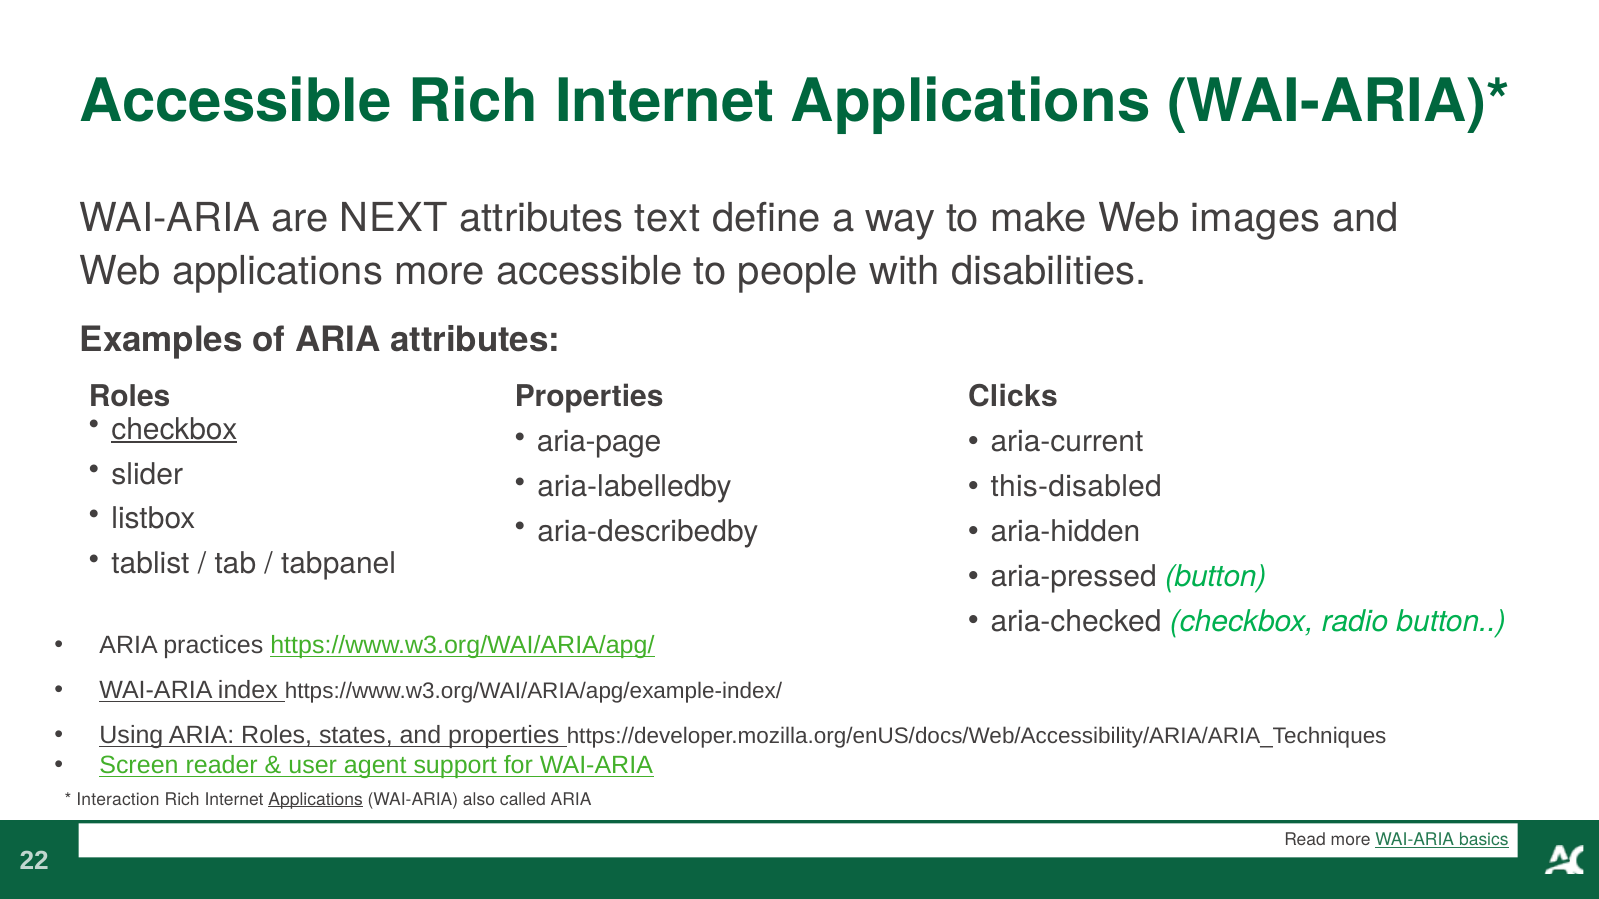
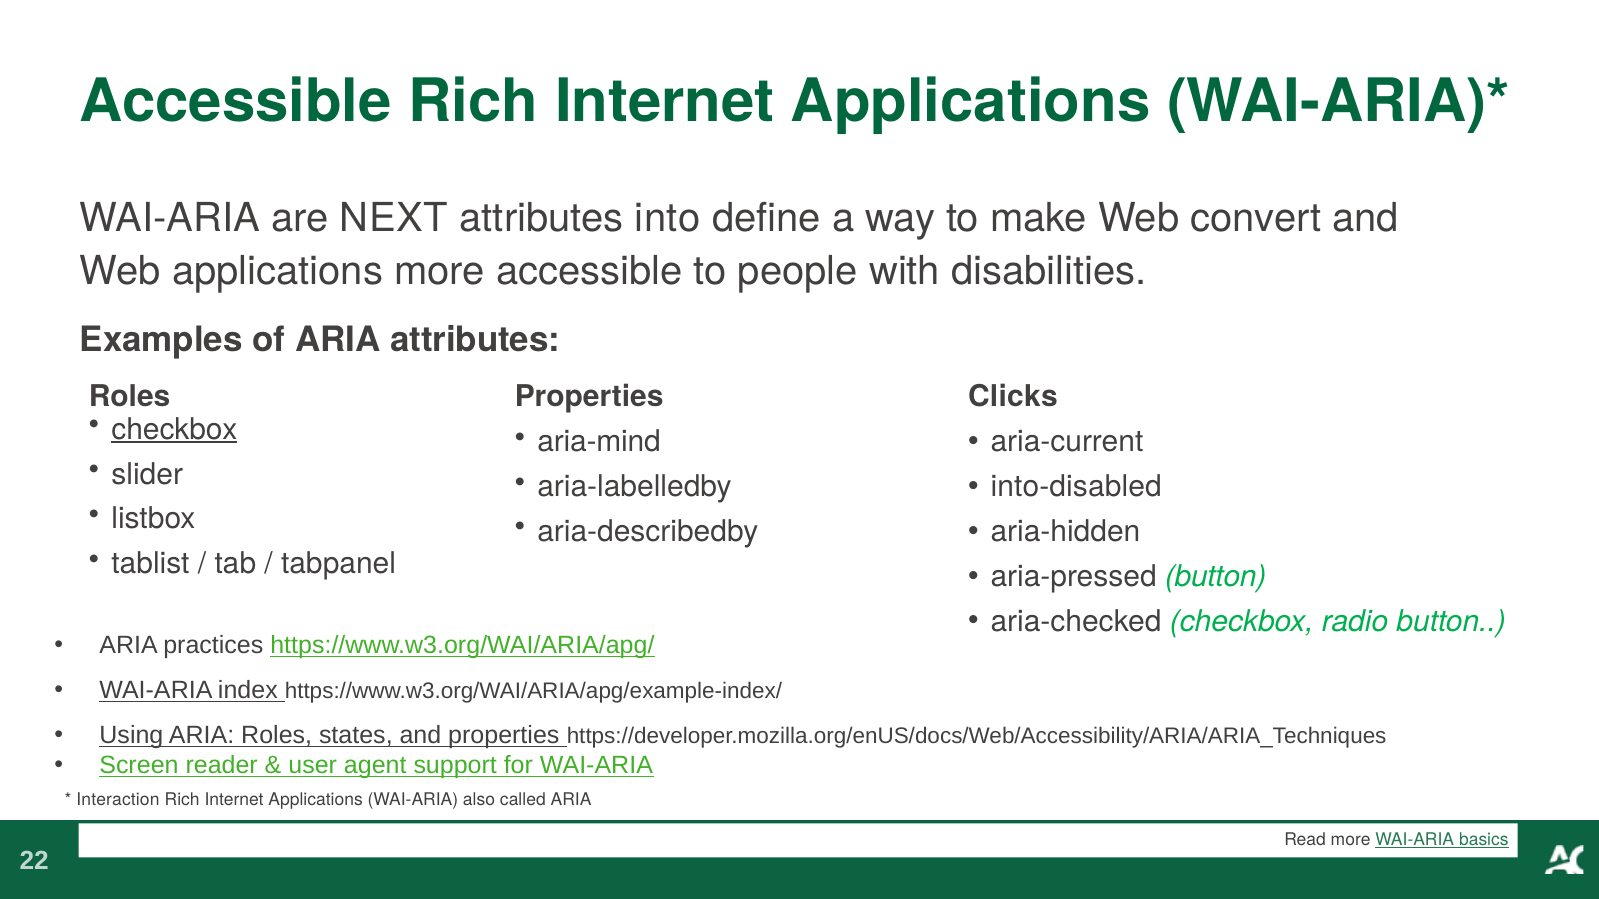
text: text -> into (668, 219)
images: images -> convert (1256, 219)
aria-page: aria-page -> aria-mind (599, 442)
this-disabled: this-disabled -> into-disabled (1076, 487)
Applications underline: present -> none (316, 800)
